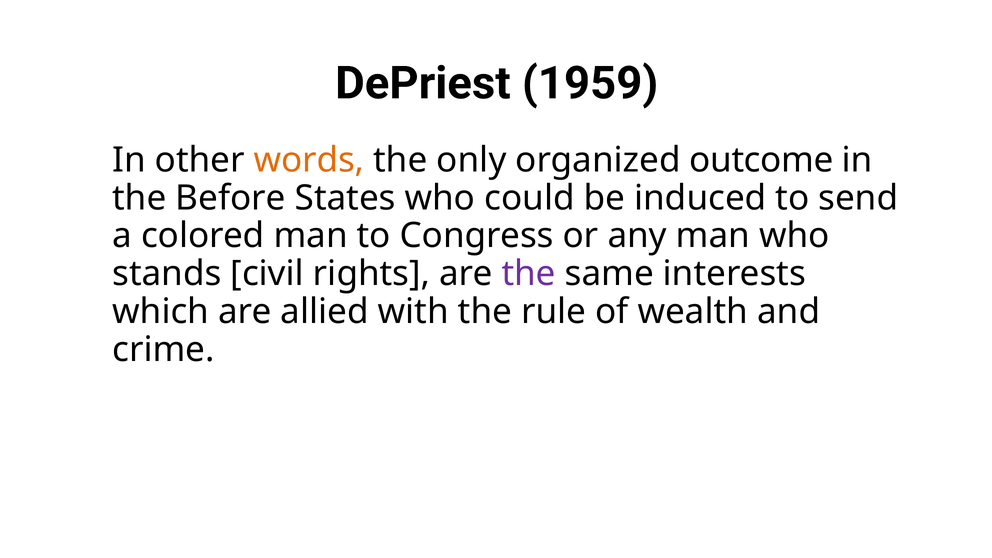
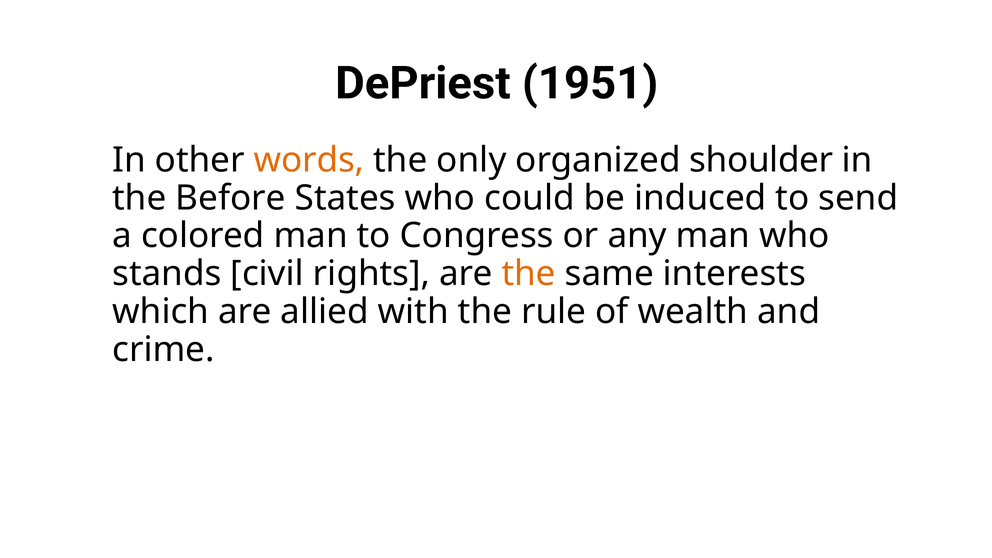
1959: 1959 -> 1951 (590, 83)
outcome: outcome -> shoulder (761, 160)
the colour: purple -> orange (529, 274)
